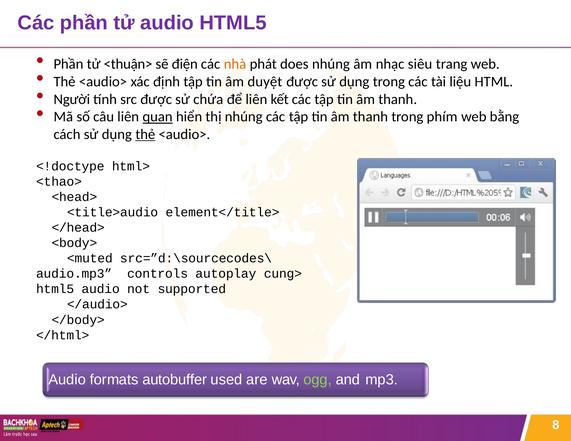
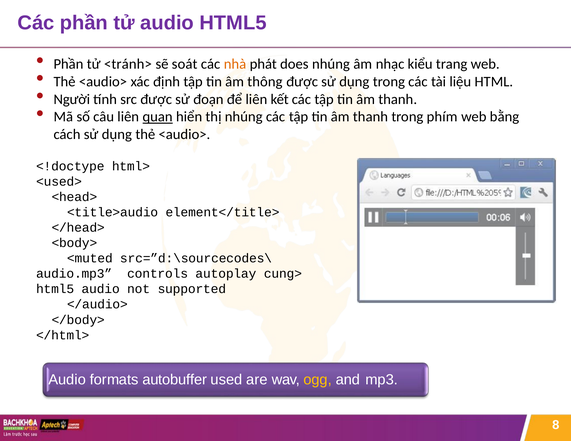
<thuận>: <thuận> -> <tránh> (128, 64)
điện: điện -> soát (185, 64)
siêu: siêu -> kiểu (420, 64)
duyệt: duyệt -> thông (265, 82)
chứa: chứa -> đoạn (208, 99)
thẻ underline: present -> none (145, 134)
<thao>: <thao> -> <used> (59, 182)
ogg colour: light green -> yellow (318, 380)
